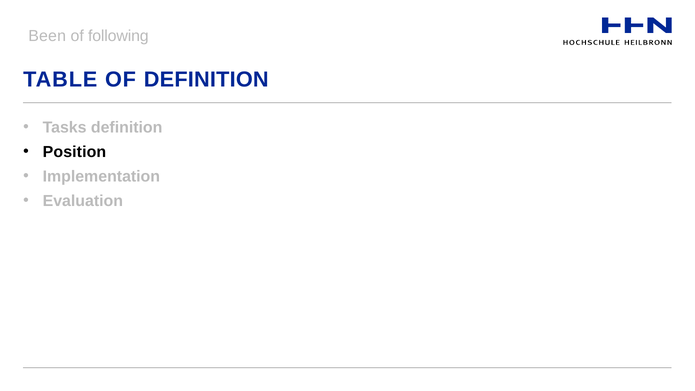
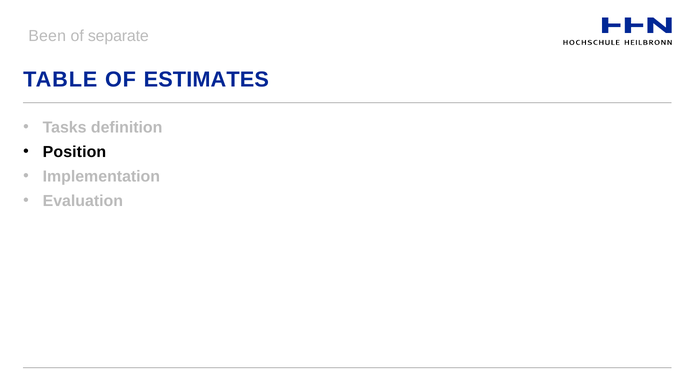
following: following -> separate (118, 36)
OF DEFINITION: DEFINITION -> ESTIMATES (206, 80)
